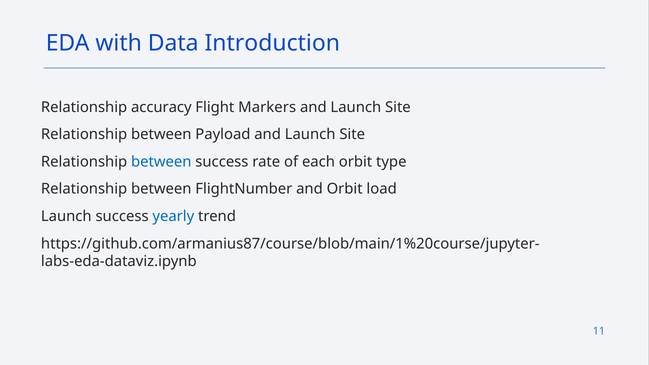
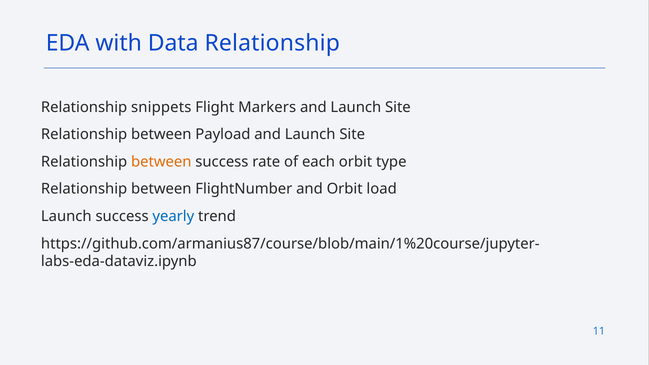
Data Introduction: Introduction -> Relationship (272, 43)
accuracy: accuracy -> snippets (161, 107)
between colour: blue -> orange (161, 162)
